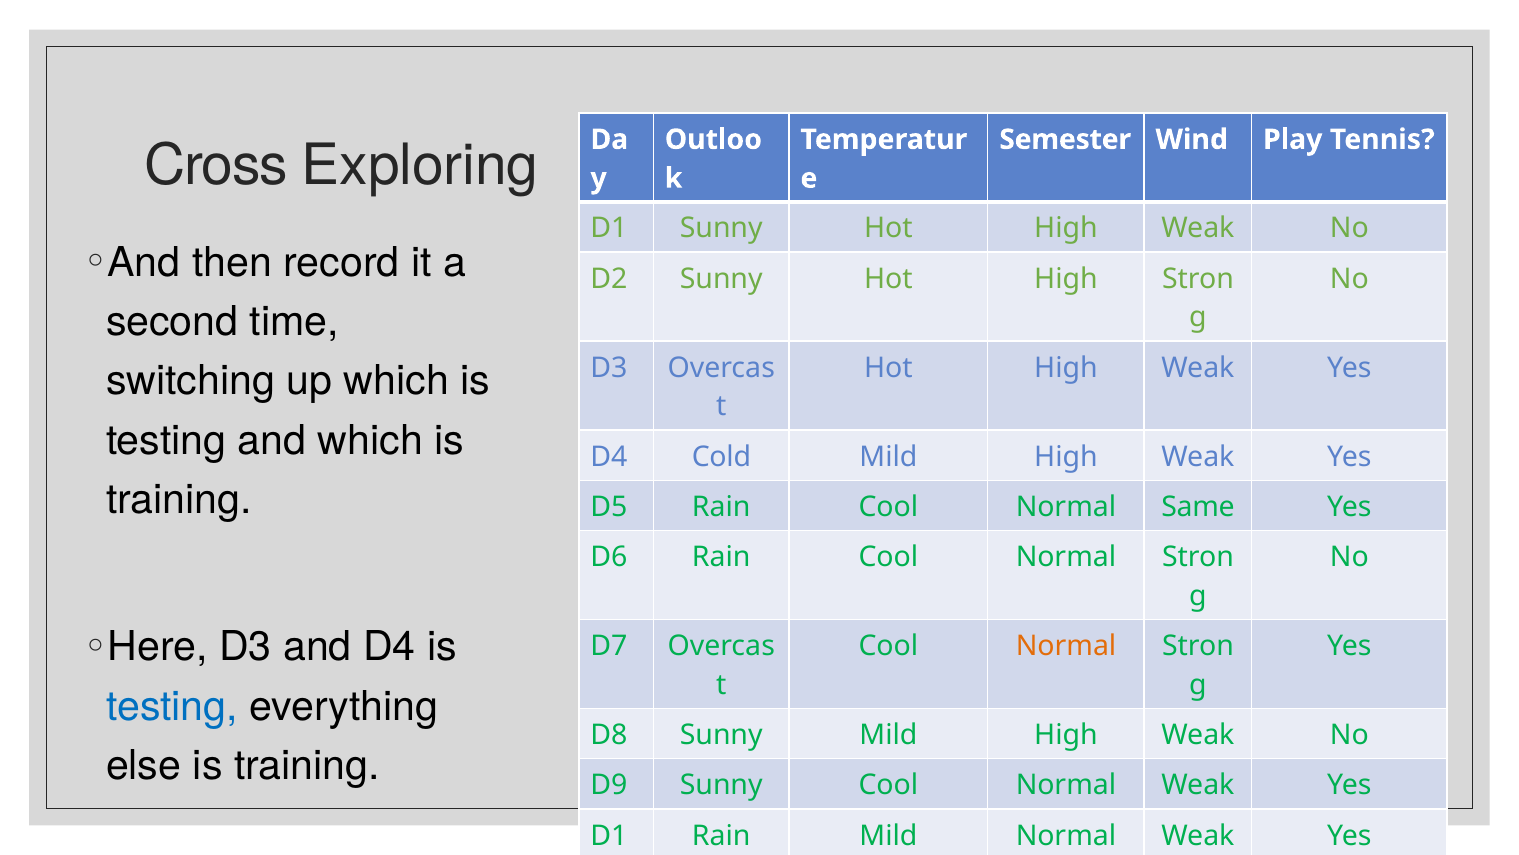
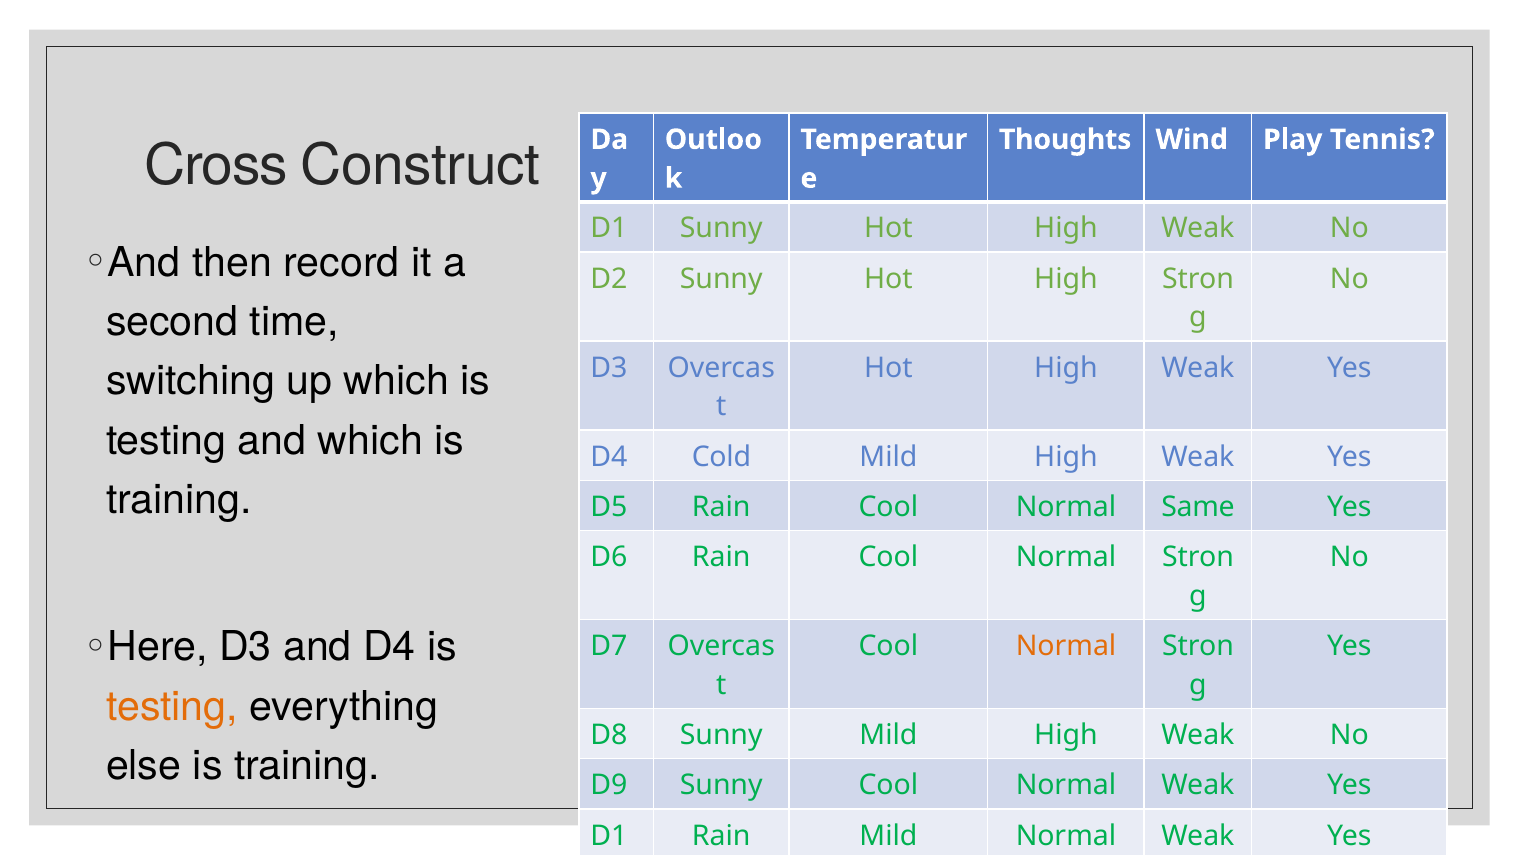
Semester: Semester -> Thoughts (1065, 139)
Exploring: Exploring -> Construct (420, 165)
testing colour: blue -> orange (172, 706)
